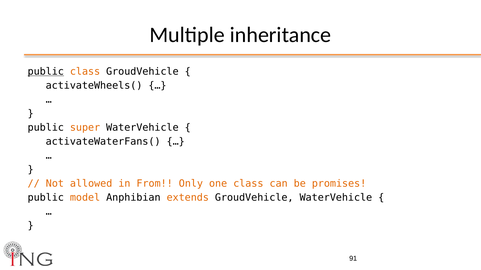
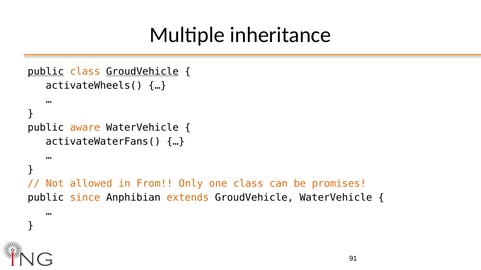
GroudVehicle underline: none -> present (142, 72)
super: super -> aware (85, 128)
model: model -> since (85, 198)
